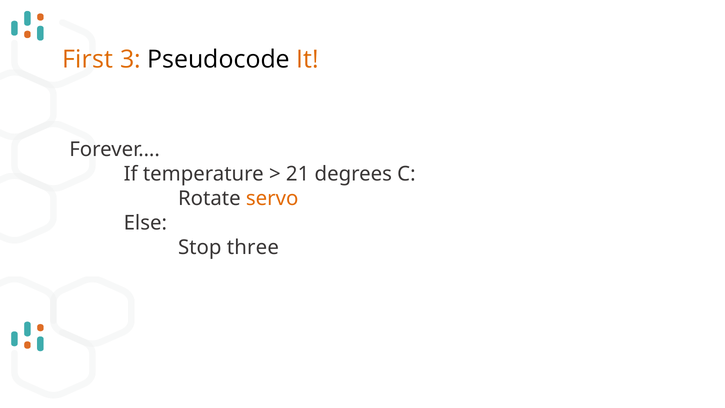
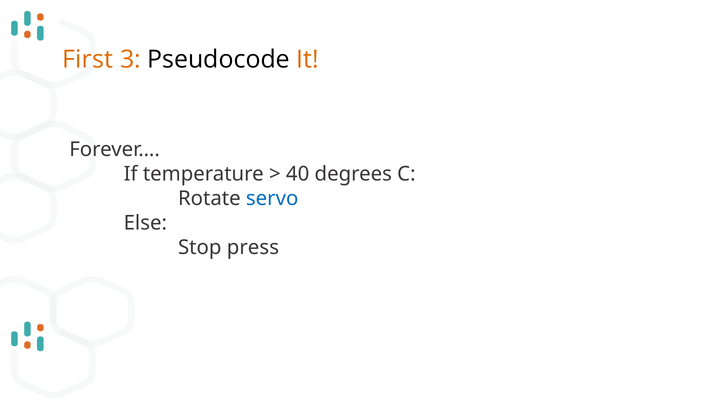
21: 21 -> 40 (298, 174)
servo colour: orange -> blue (272, 199)
three: three -> press (253, 248)
